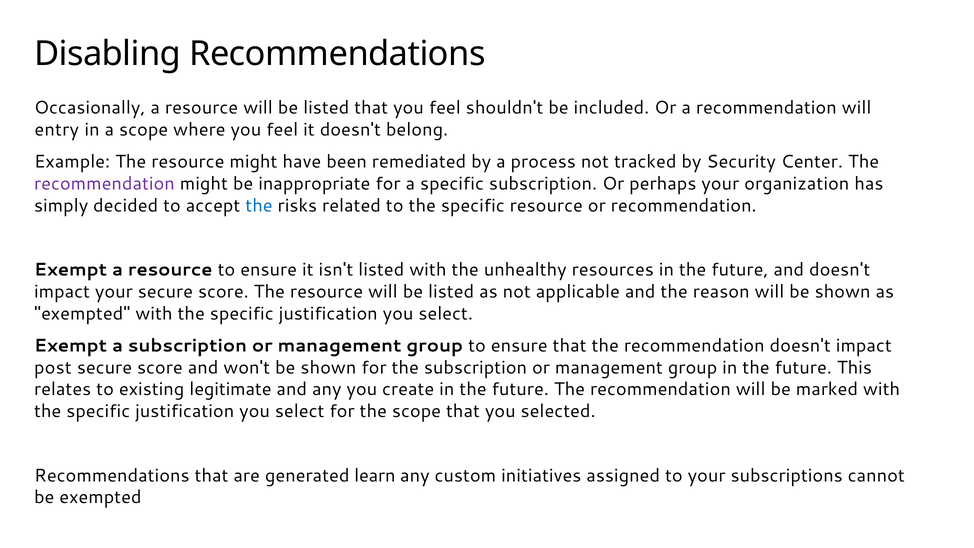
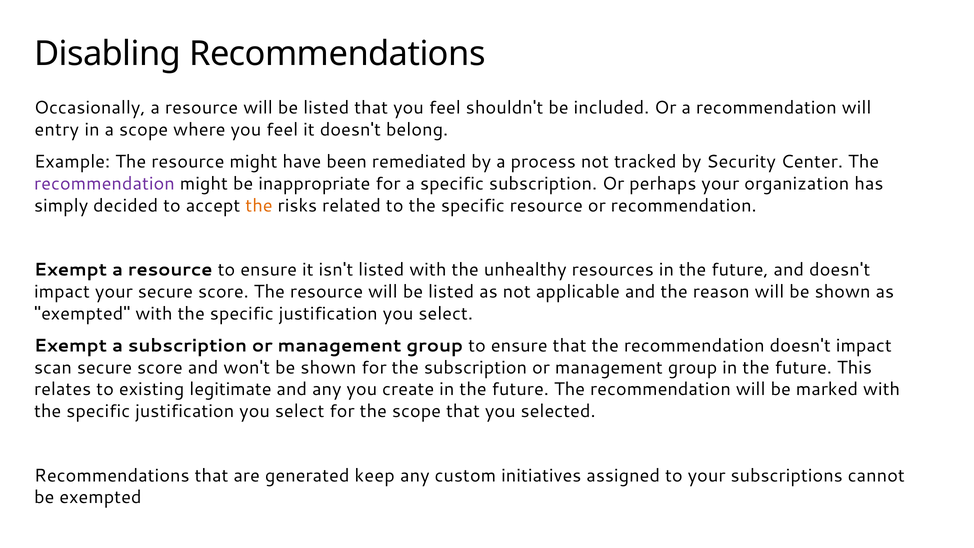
the colour: blue -> orange (259, 205)
post: post -> scan (53, 367)
learn: learn -> keep (375, 475)
